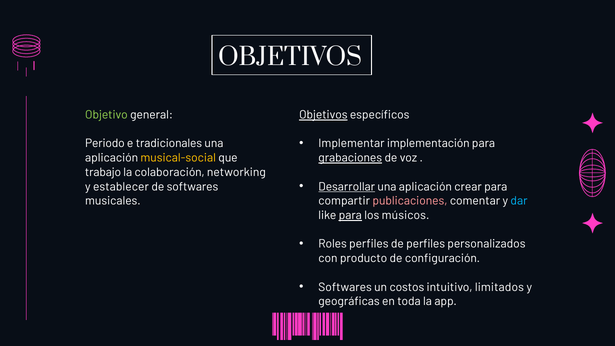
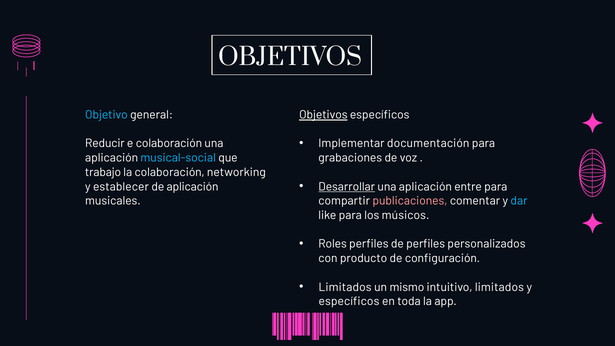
Objetivo colour: light green -> light blue (106, 115)
implementación: implementación -> documentación (428, 143)
Periodo: Periodo -> Reducir (105, 143)
e tradicionales: tradicionales -> colaboración (169, 143)
musical-social colour: yellow -> light blue (178, 158)
grabaciones underline: present -> none (350, 158)
crear: crear -> entre (468, 187)
de softwares: softwares -> aplicación (193, 187)
para underline: present -> none (350, 215)
Softwares: Softwares -> Limitados (345, 287)
costos: costos -> mismo (407, 287)
geográficas: geográficas -> específicos (349, 301)
